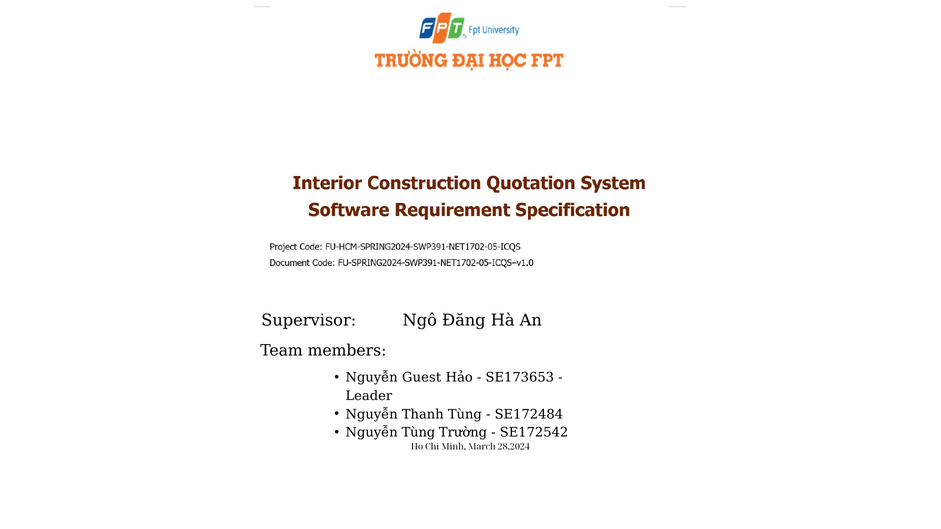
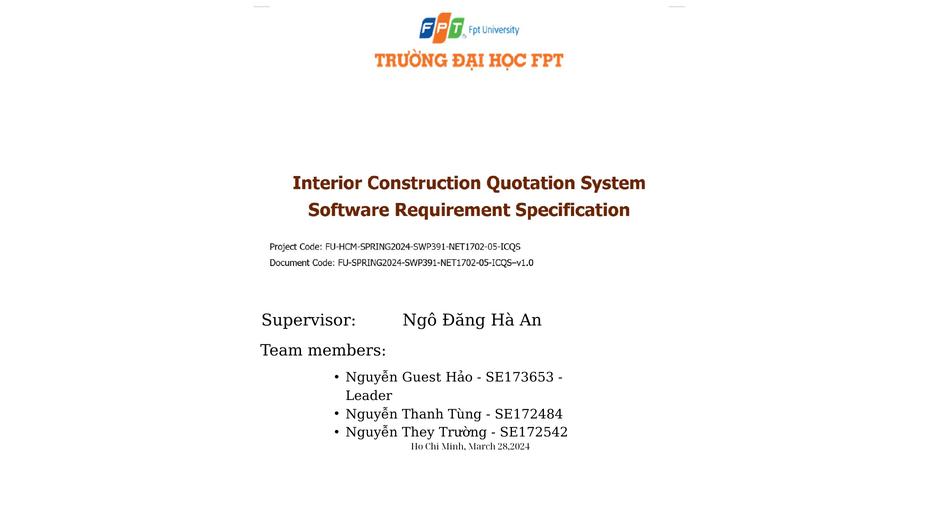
Nguyễn Tùng: Tùng -> They (418, 433)
